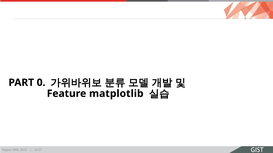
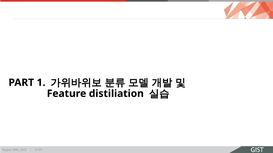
0: 0 -> 1 (41, 83)
matplotlib: matplotlib -> distiliation (116, 94)
